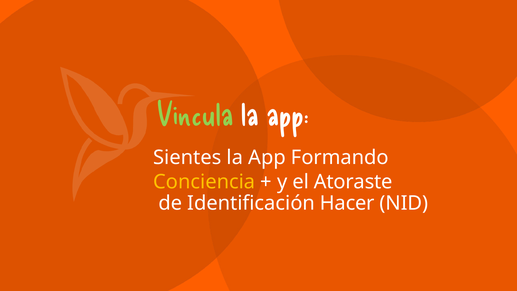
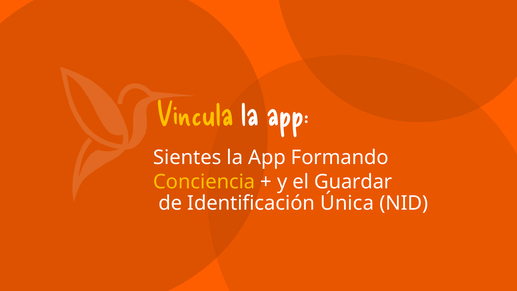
Vincula colour: light green -> yellow (195, 115)
Atoraste: Atoraste -> Guardar (353, 182)
Hacer: Hacer -> Única (347, 203)
